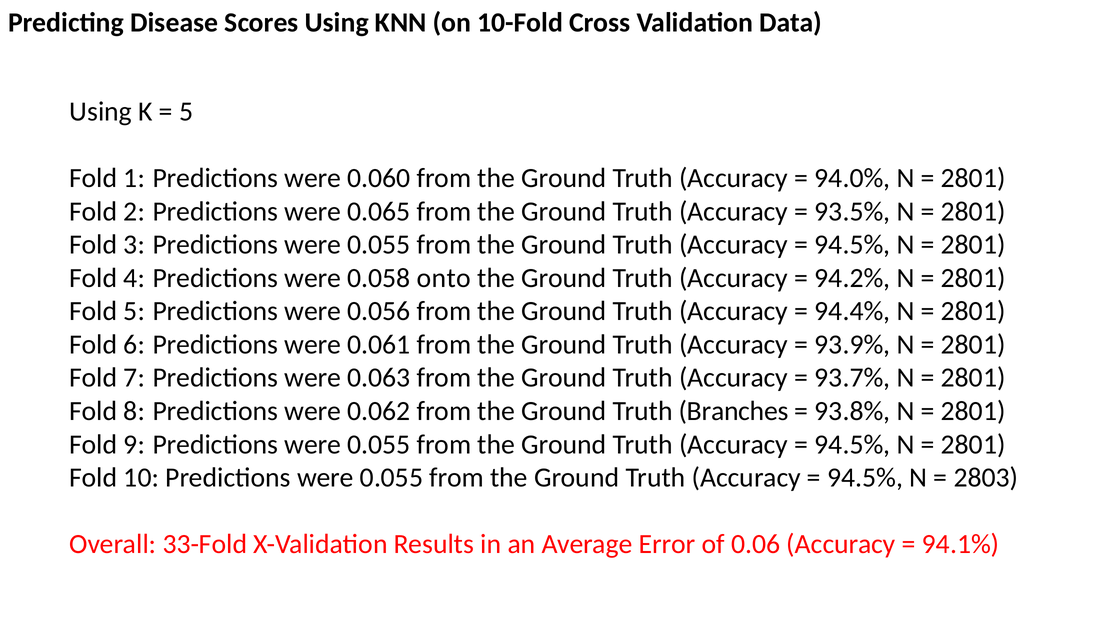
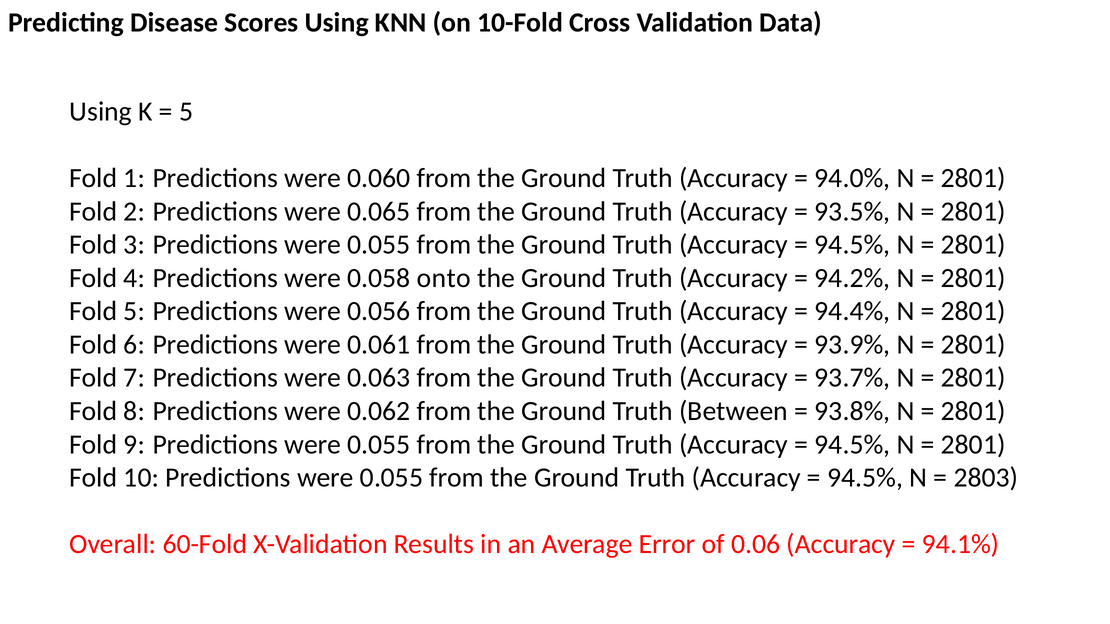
Branches: Branches -> Between (733, 411)
33-Fold: 33-Fold -> 60-Fold (205, 545)
